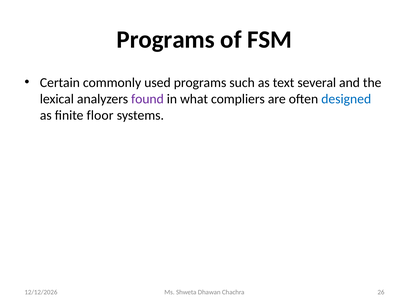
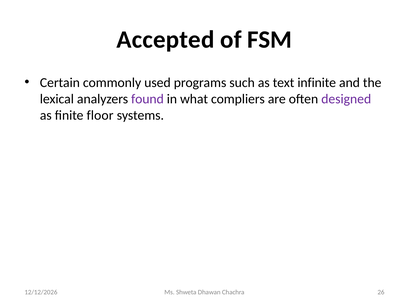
Programs: Programs -> Accepted (166, 40)
several: several -> infinite (317, 83)
designed colour: blue -> purple (346, 99)
